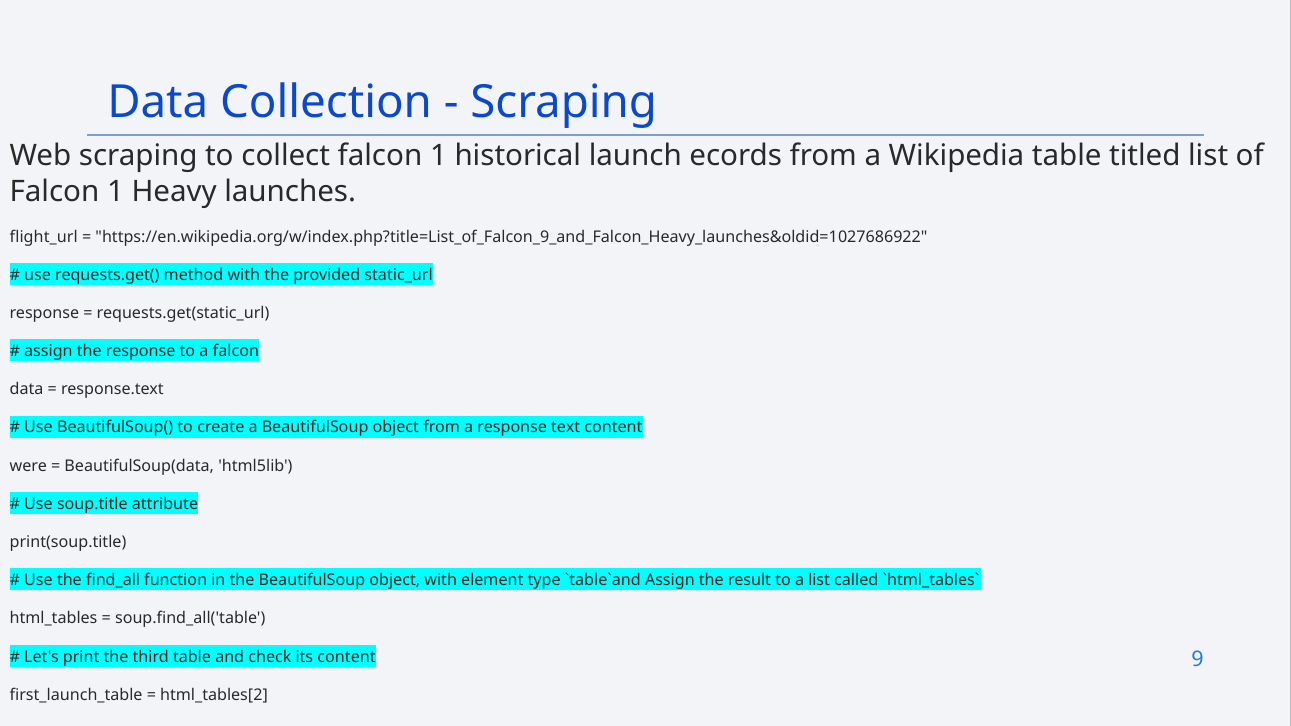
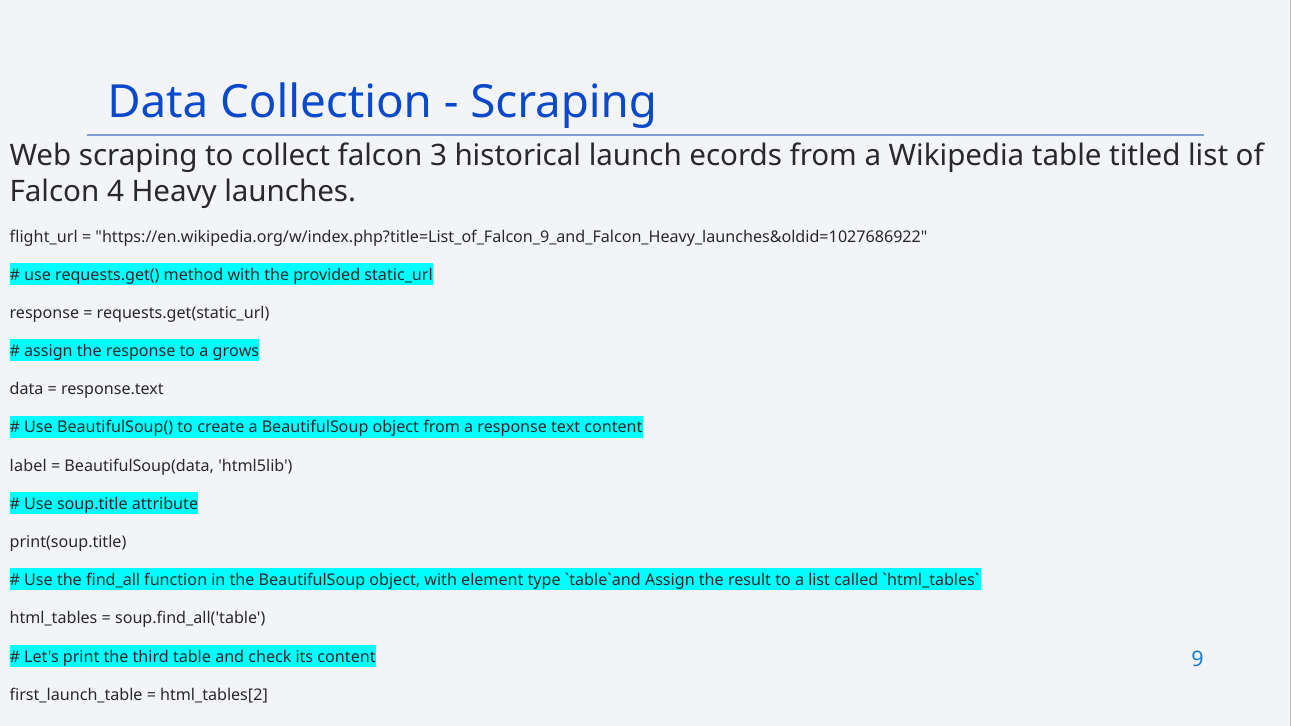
collect falcon 1: 1 -> 3 (438, 156)
1: 1 -> 4 (116, 191)
a falcon: falcon -> grows (236, 351)
were: were -> label (28, 466)
